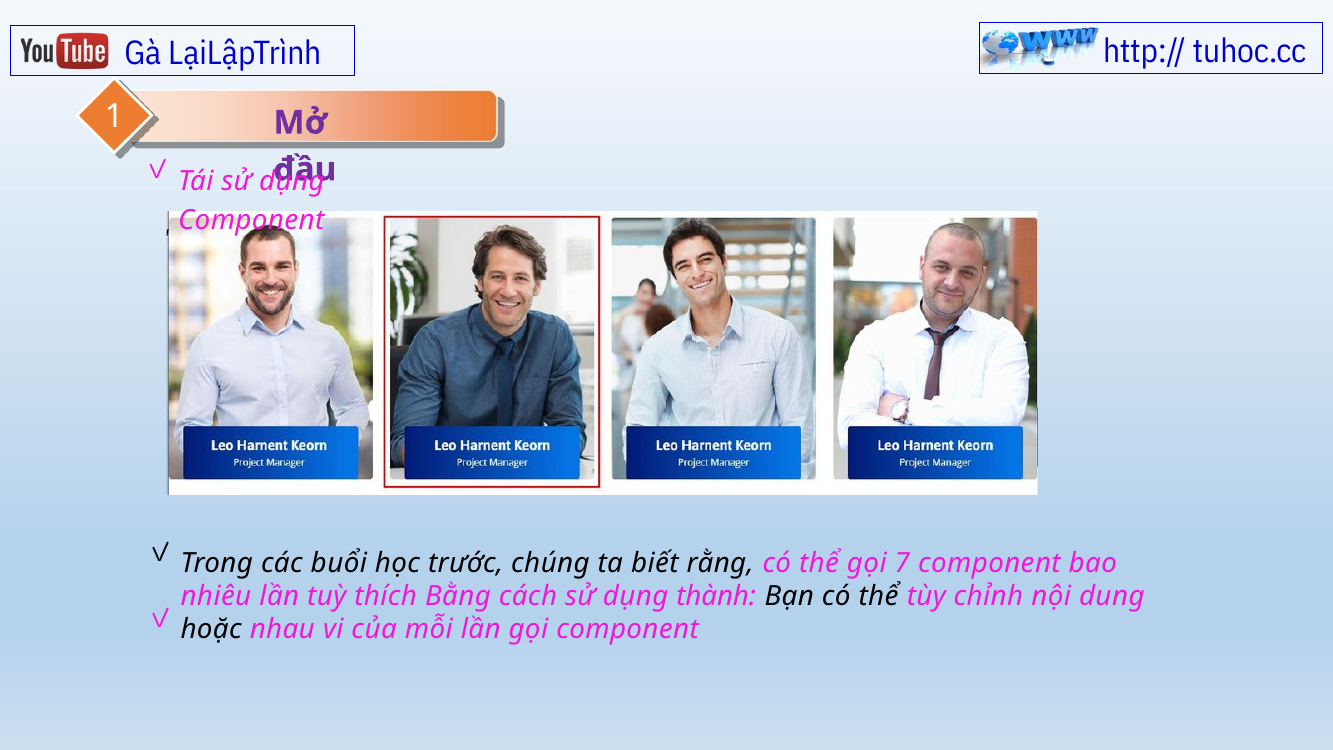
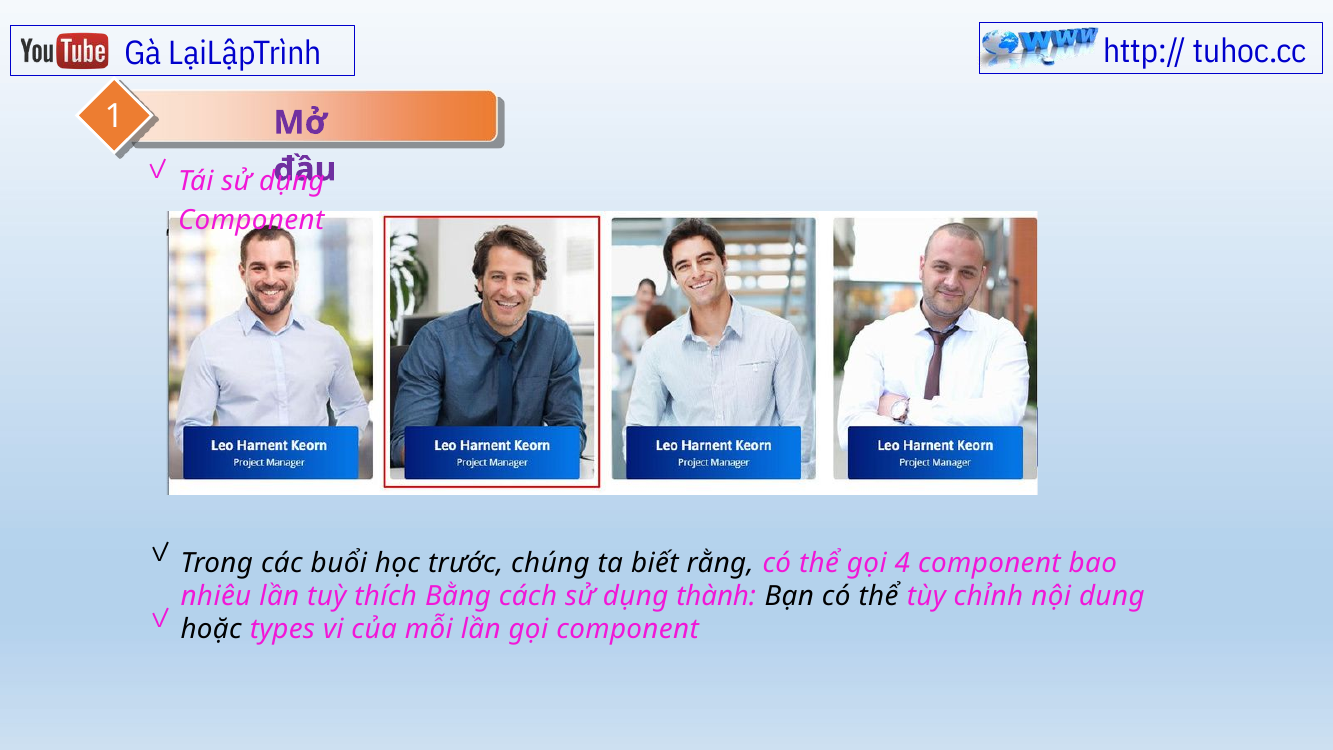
7: 7 -> 4 (902, 563)
nhau: nhau -> types (282, 629)
